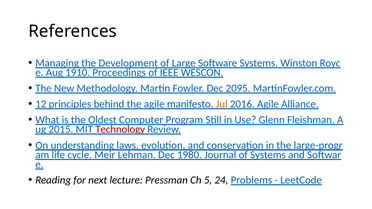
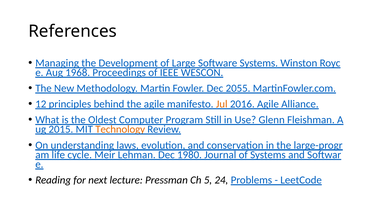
1910: 1910 -> 1968 (78, 73)
2095: 2095 -> 2055 (238, 88)
Technology colour: red -> orange (120, 130)
